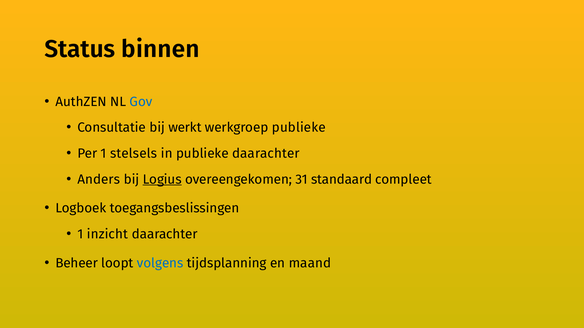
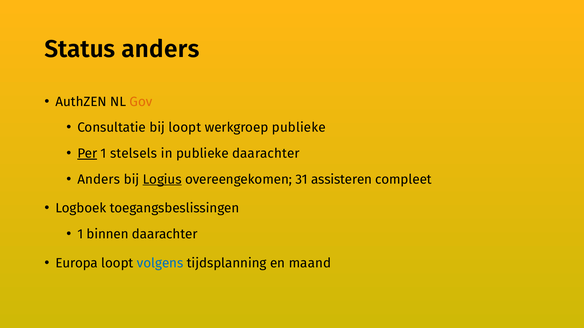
Status binnen: binnen -> anders (160, 49)
Gov colour: blue -> orange (141, 102)
bij werkt: werkt -> loopt (185, 128)
Per underline: none -> present (87, 154)
standaard: standaard -> assisteren (342, 180)
inzicht: inzicht -> binnen (108, 234)
Beheer: Beheer -> Europa (77, 263)
